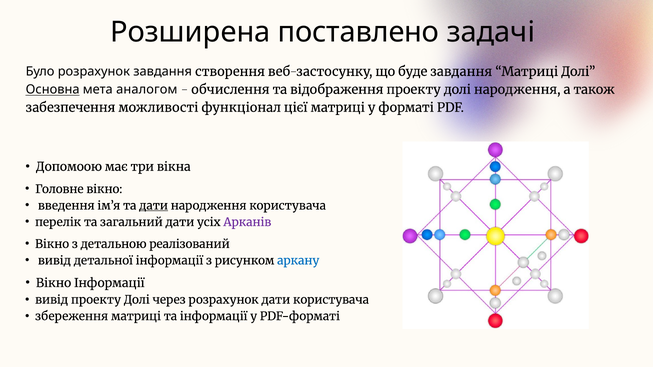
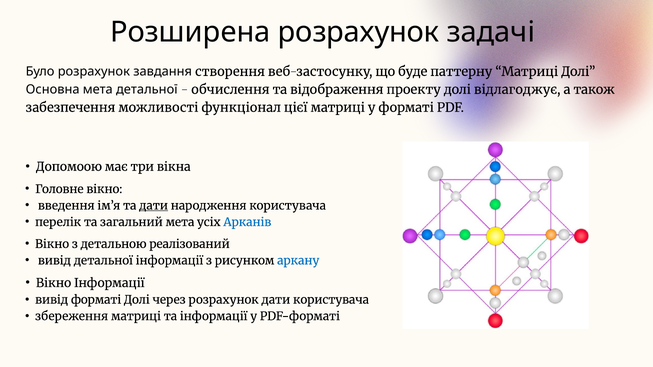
Розширена поставлено: поставлено -> розрахунок (359, 32)
буде завдання: завдання -> паттерну (461, 72)
Основна underline: present -> none (53, 90)
мета аналогом: аналогом -> детальної (147, 90)
долі народження: народження -> відлагоджує (517, 90)
загальний дати: дати -> мета (180, 222)
Арканів colour: purple -> blue (247, 222)
вивід проекту: проекту -> форматі (96, 300)
